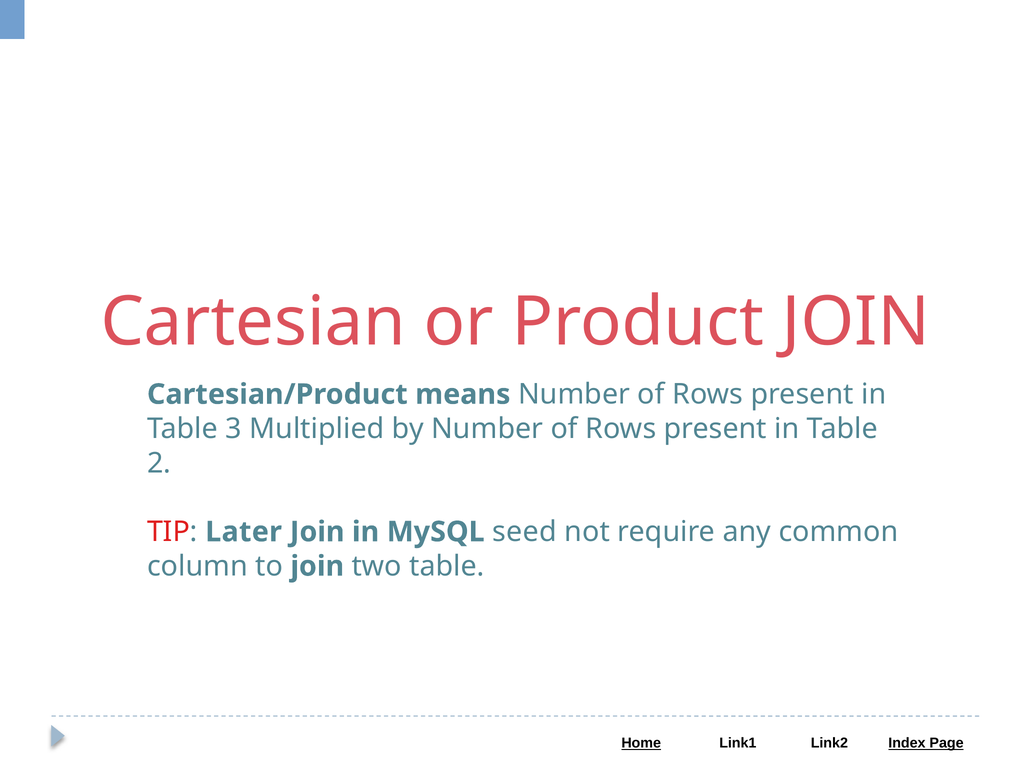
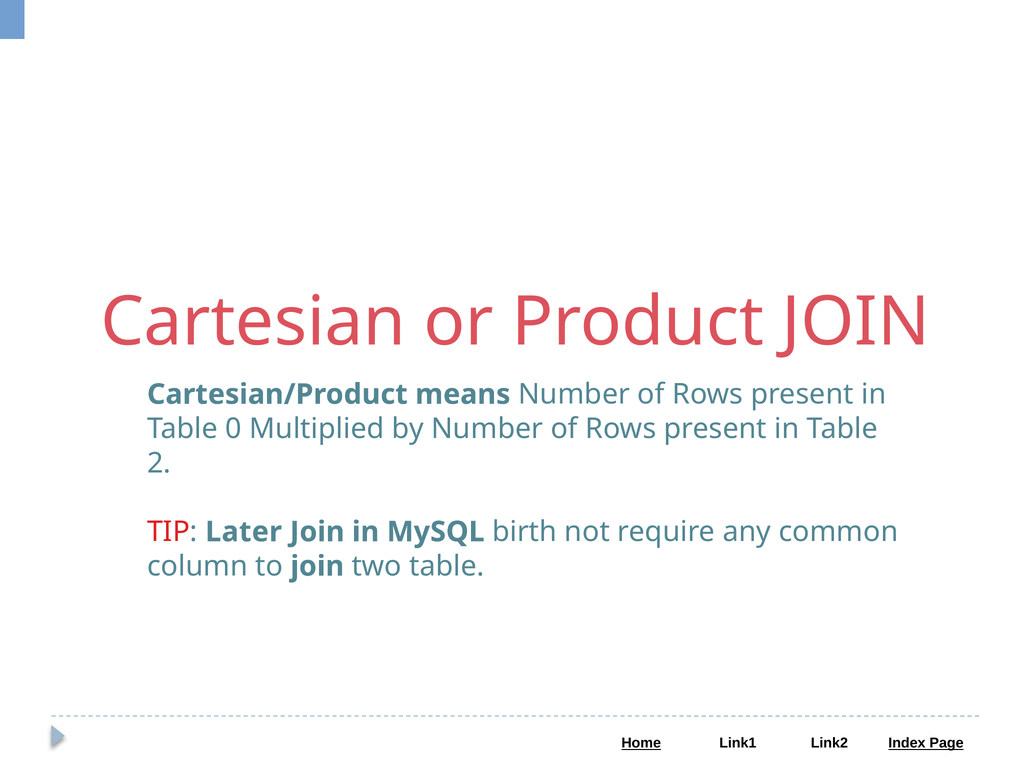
3: 3 -> 0 (234, 429)
seed: seed -> birth (525, 532)
